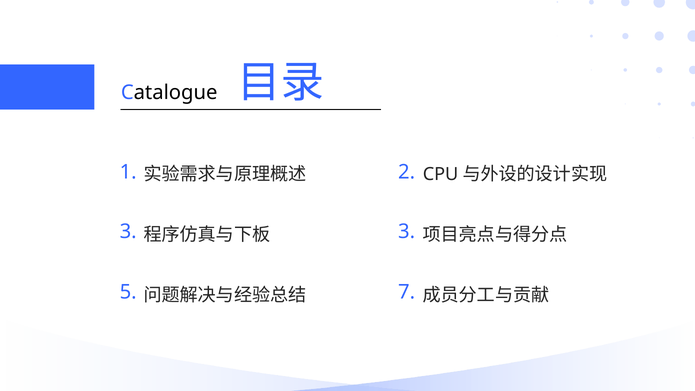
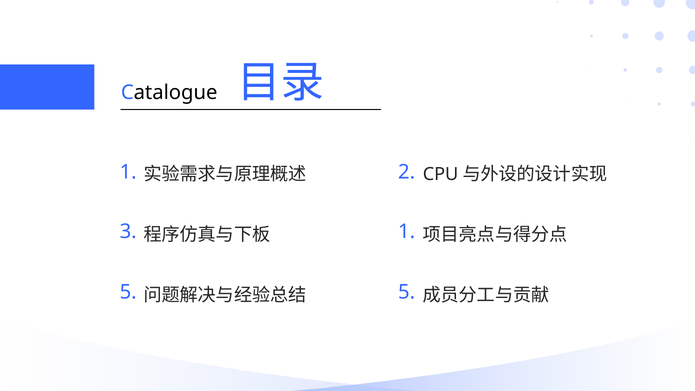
3 3: 3 -> 1 (407, 232)
5 7: 7 -> 5 (407, 292)
